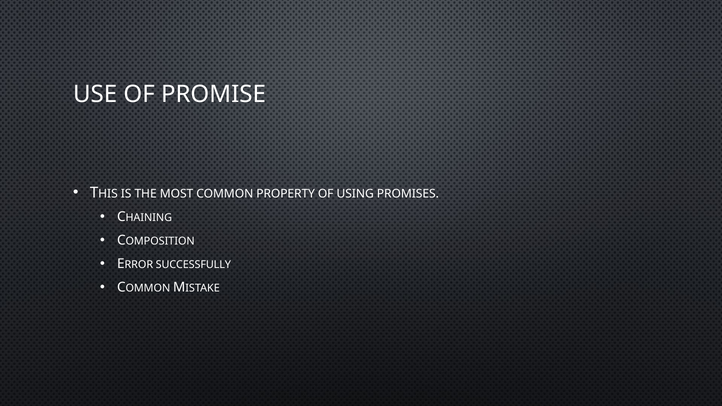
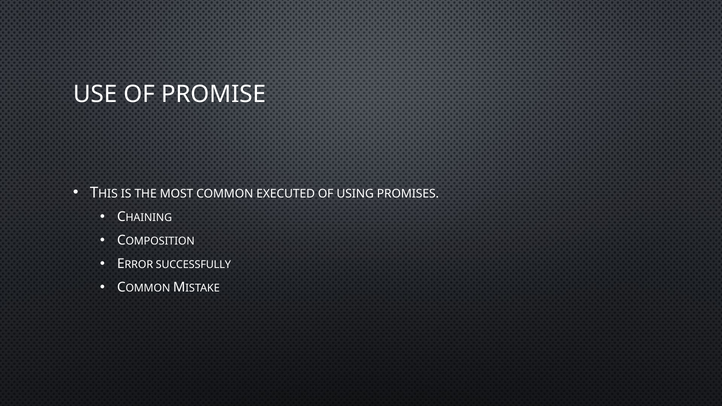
PROPERTY: PROPERTY -> EXECUTED (286, 194)
